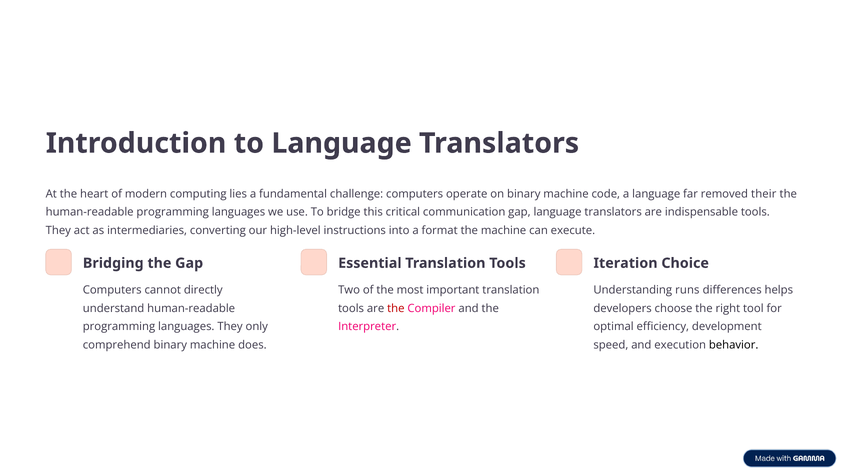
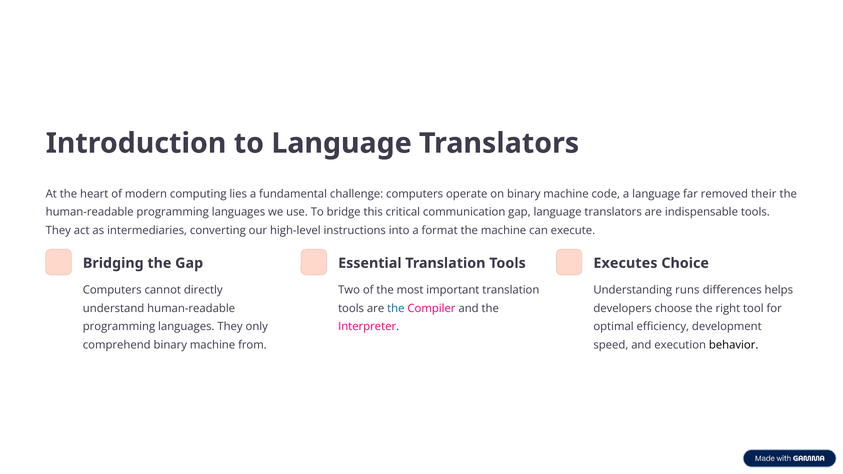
Iteration: Iteration -> Executes (625, 263)
the colour: red -> blue (396, 309)
does: does -> from (252, 345)
